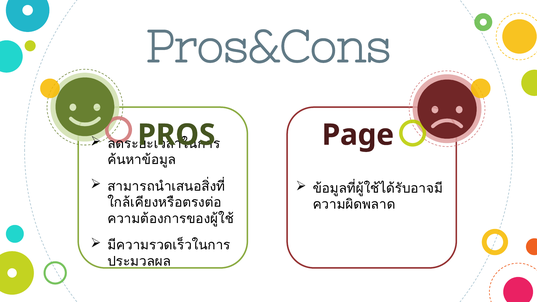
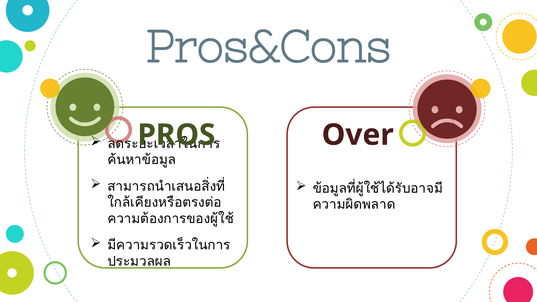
Page: Page -> Over (358, 135)
